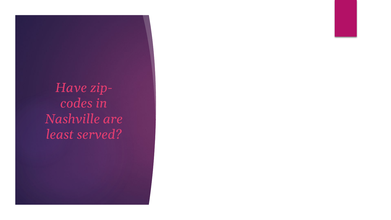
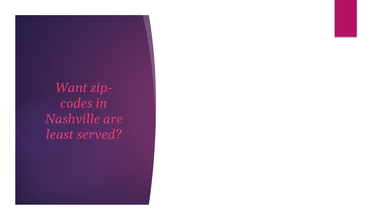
Have: Have -> Want (71, 88)
